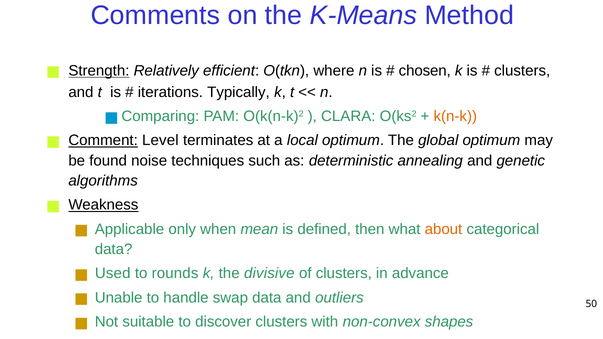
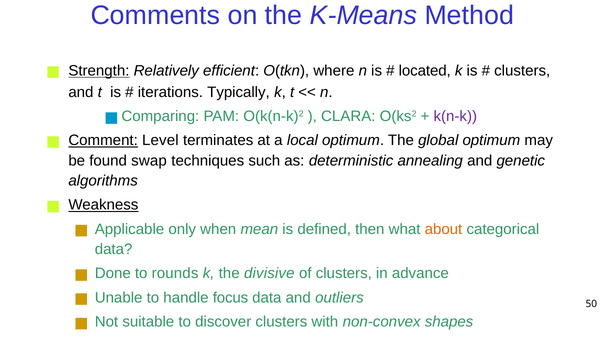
chosen: chosen -> located (425, 71)
k(n-k colour: orange -> purple (455, 116)
noise: noise -> swap (149, 161)
Used: Used -> Done (113, 273)
swap: swap -> focus (230, 298)
